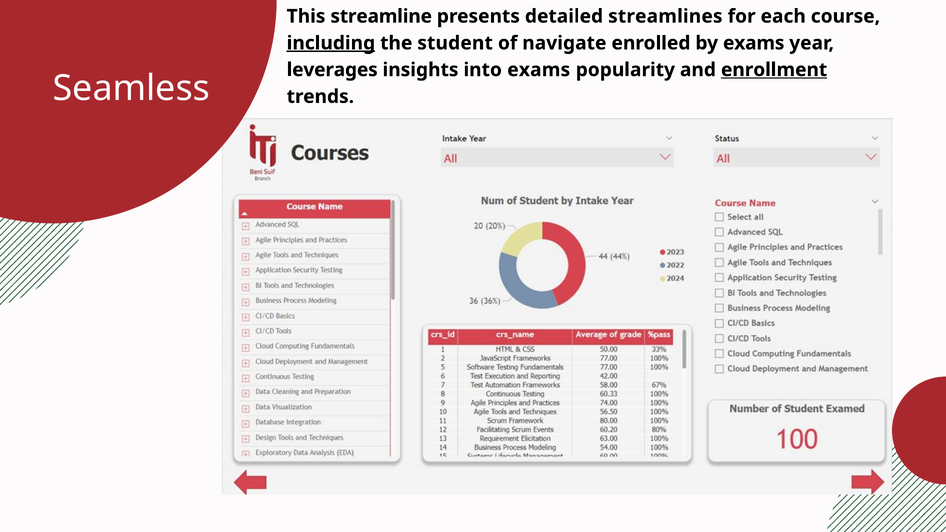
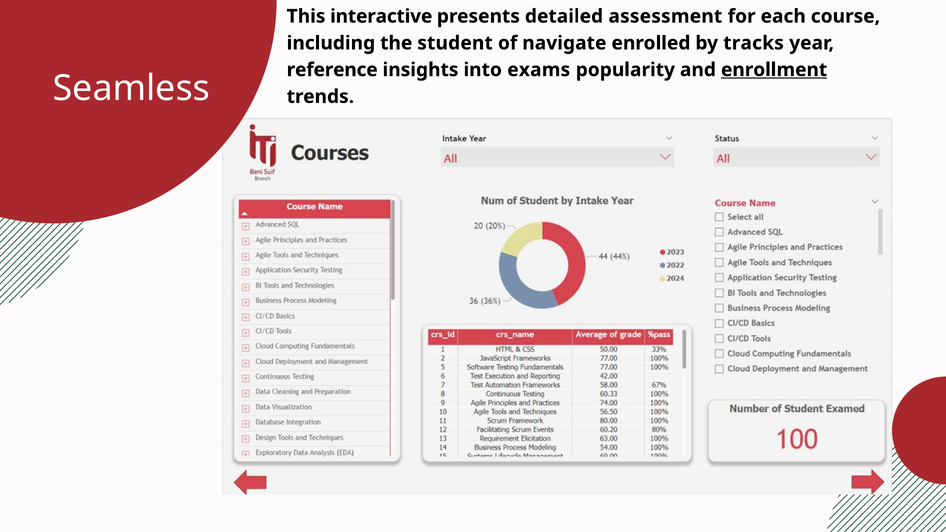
streamline: streamline -> interactive (381, 16)
streamlines: streamlines -> assessment (665, 16)
including underline: present -> none (331, 43)
by exams: exams -> tracks (754, 43)
leverages: leverages -> reference (332, 70)
